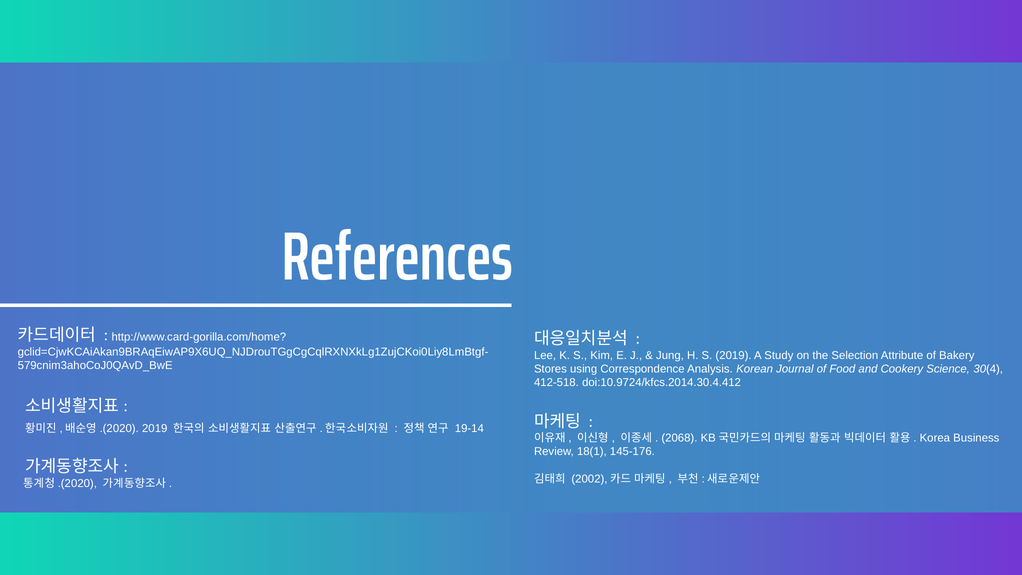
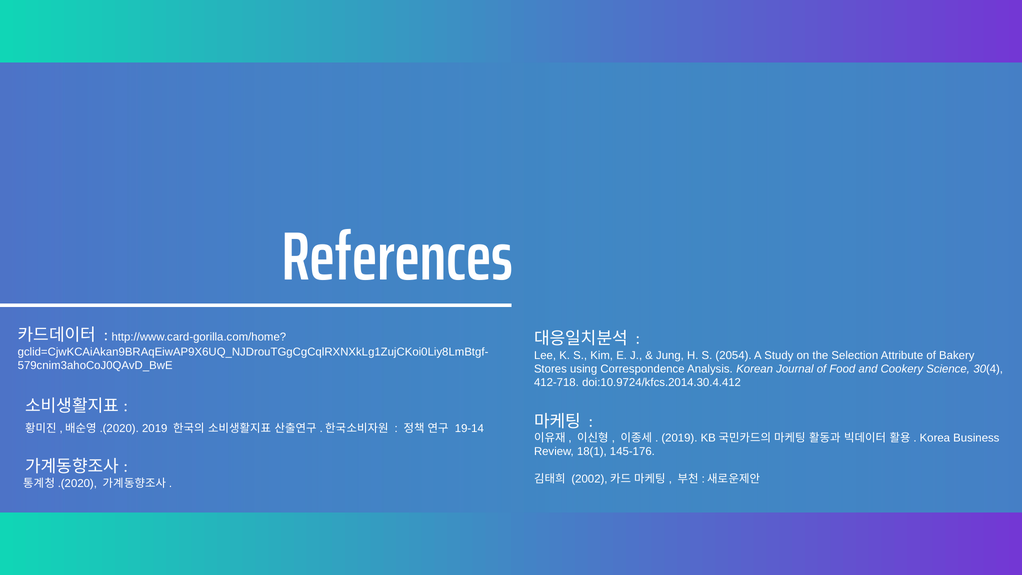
S 2019: 2019 -> 2054 (734, 355)
412-518: 412-518 -> 412-718 (556, 383)
2068: 2068 -> 2019 (679, 438)
